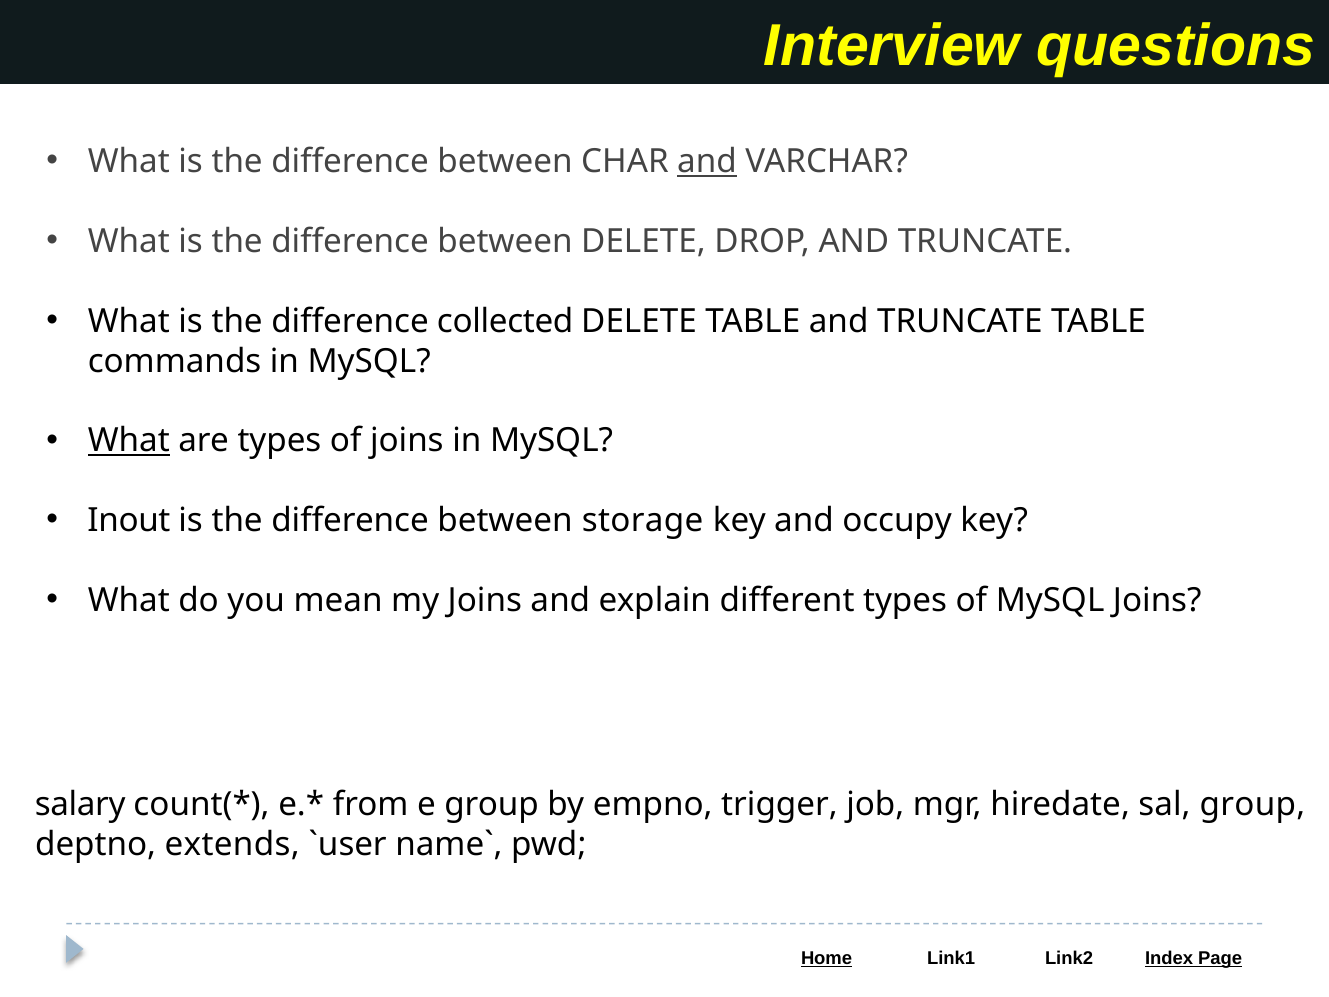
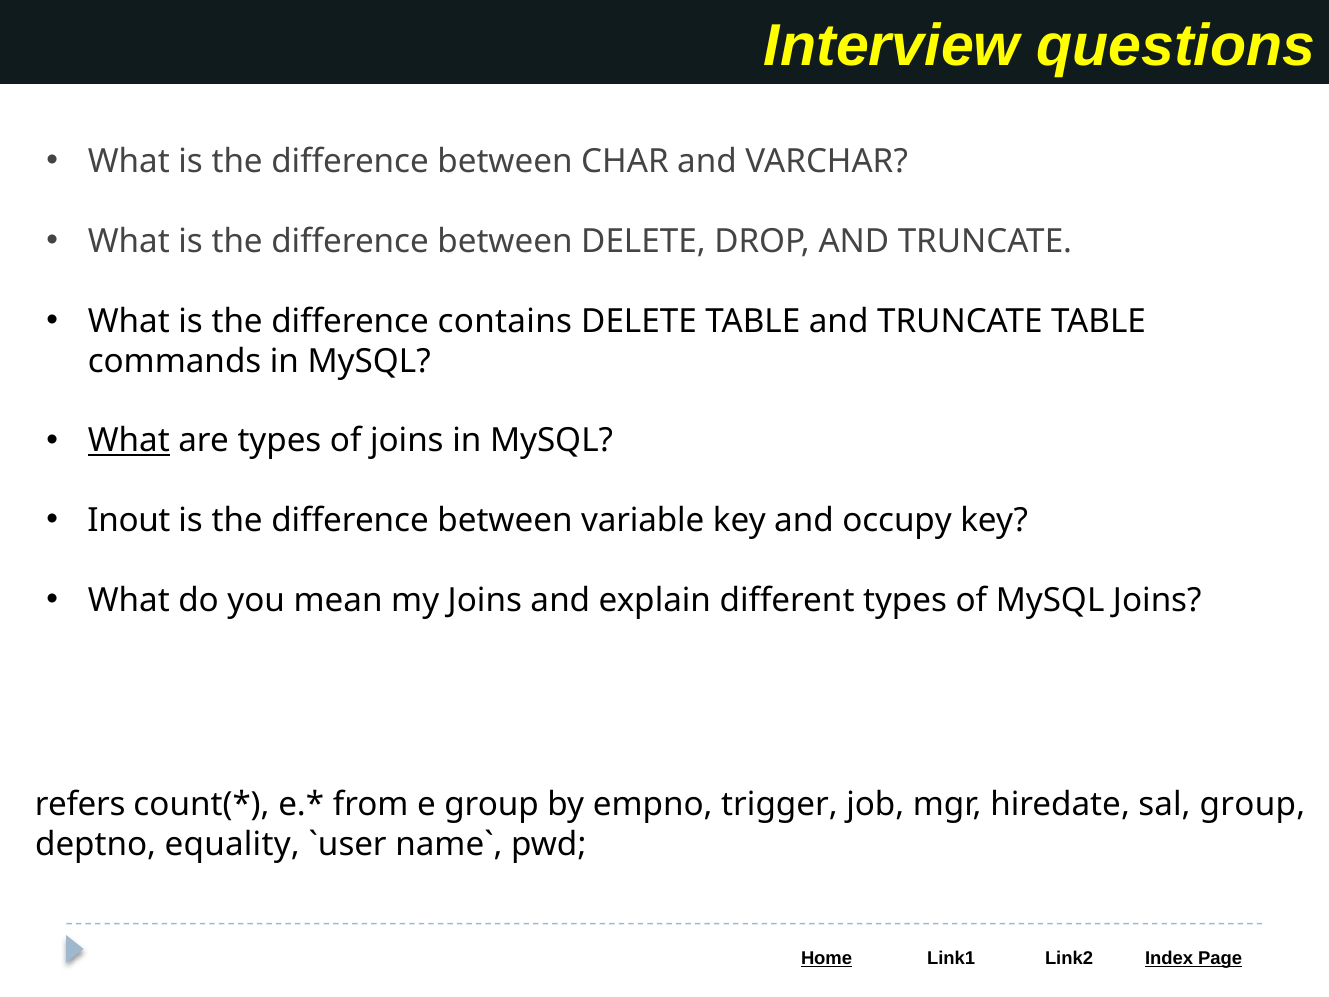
and underline: present -> none (707, 162)
collected: collected -> contains (505, 321)
storage: storage -> variable (643, 520)
salary: salary -> refers (80, 804)
extends: extends -> equality (232, 844)
